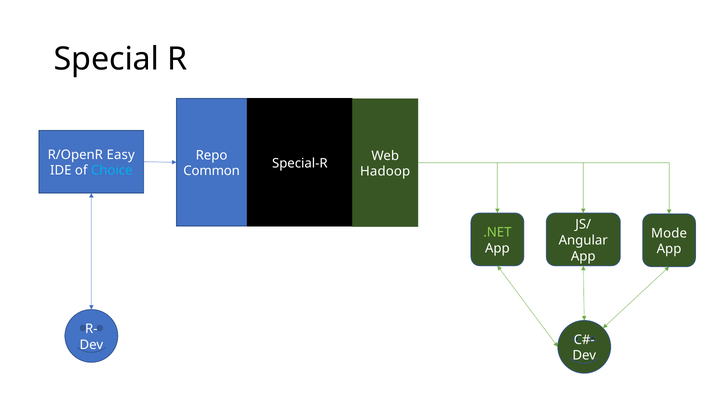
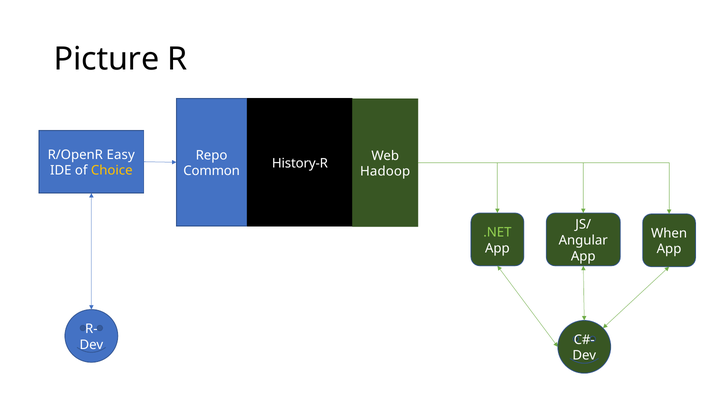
Special: Special -> Picture (106, 59)
Special-R: Special-R -> History-R (300, 163)
Choice colour: light blue -> yellow (112, 171)
Mode: Mode -> When (669, 234)
